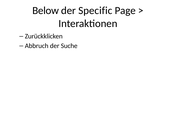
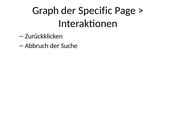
Below: Below -> Graph (46, 11)
